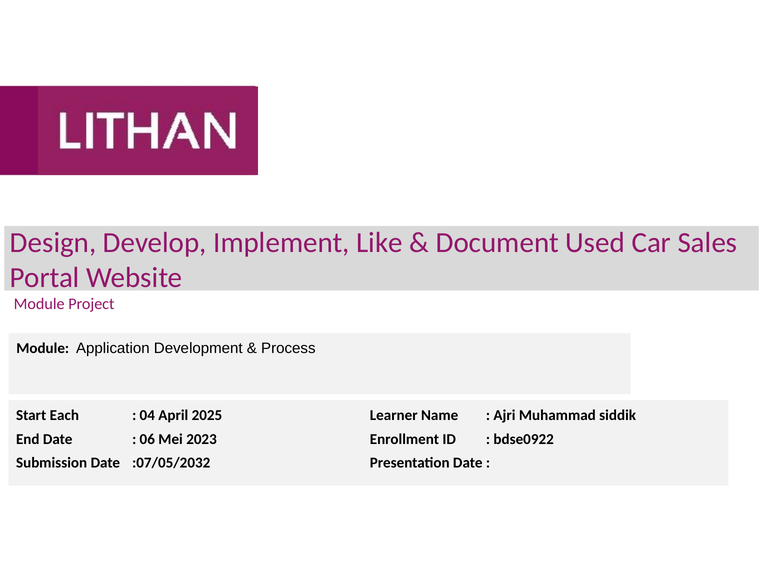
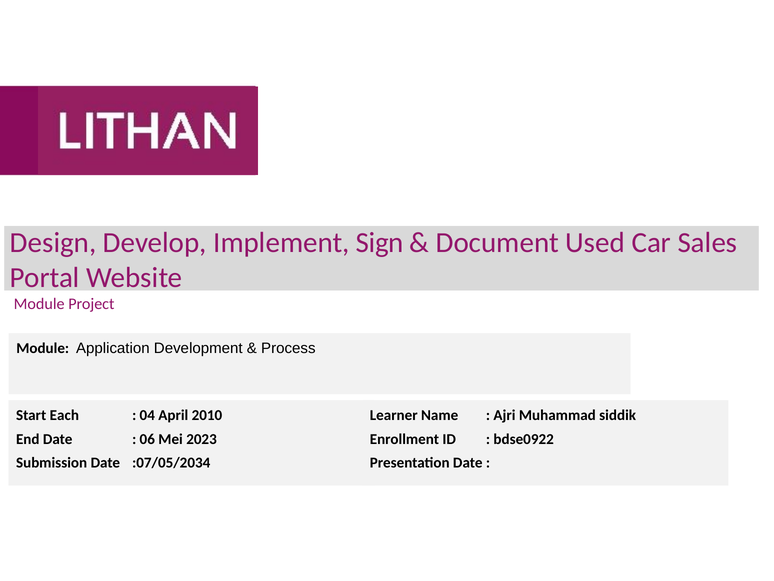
Like: Like -> Sign (380, 243)
2025: 2025 -> 2010 (207, 415)
:07/05/2032: :07/05/2032 -> :07/05/2034 (171, 462)
